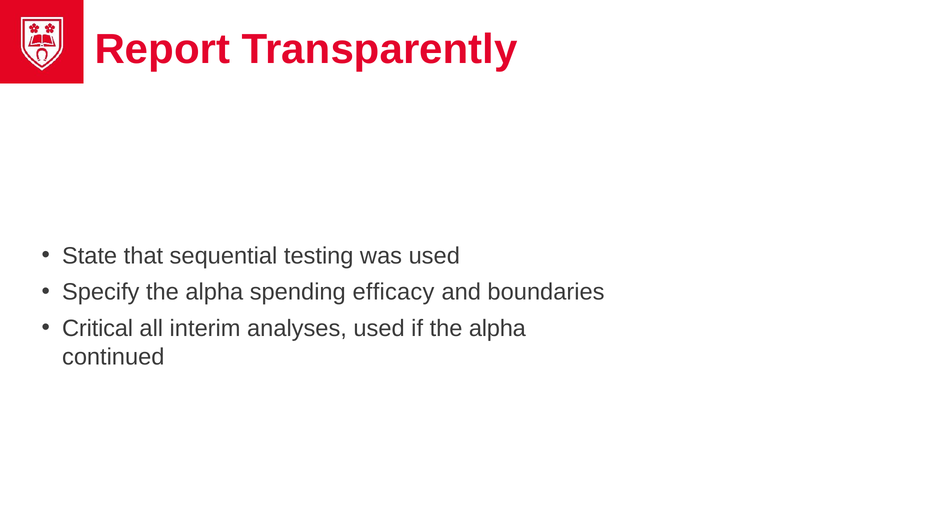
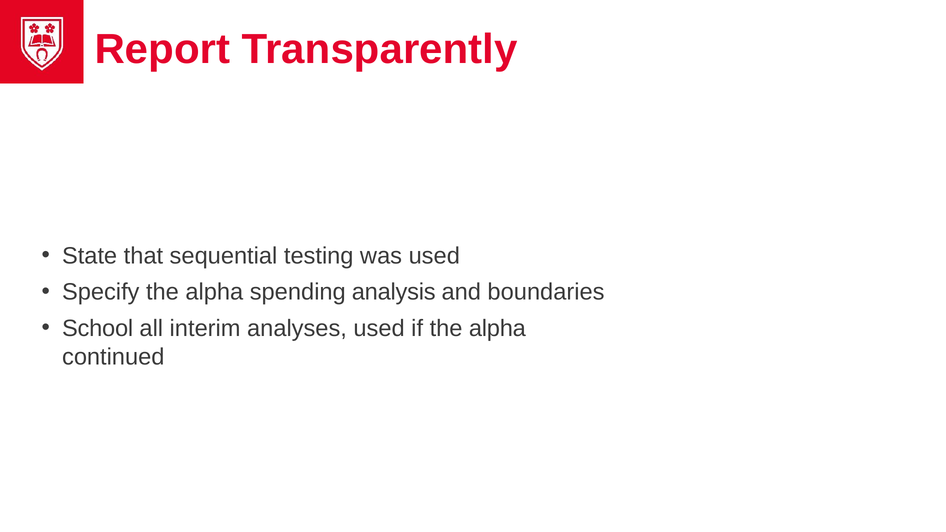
efficacy: efficacy -> analysis (394, 292)
Critical: Critical -> School (98, 329)
